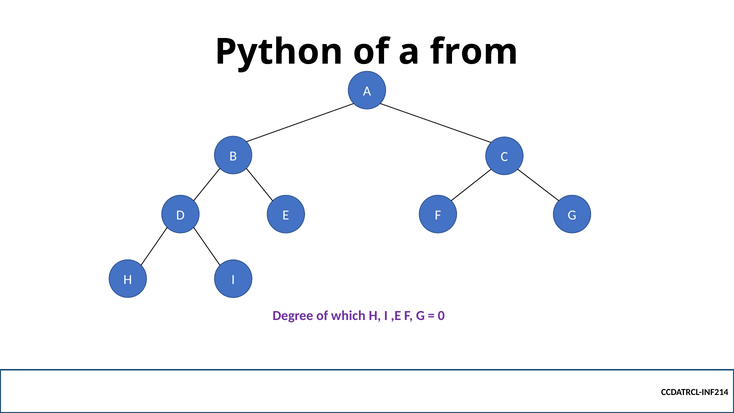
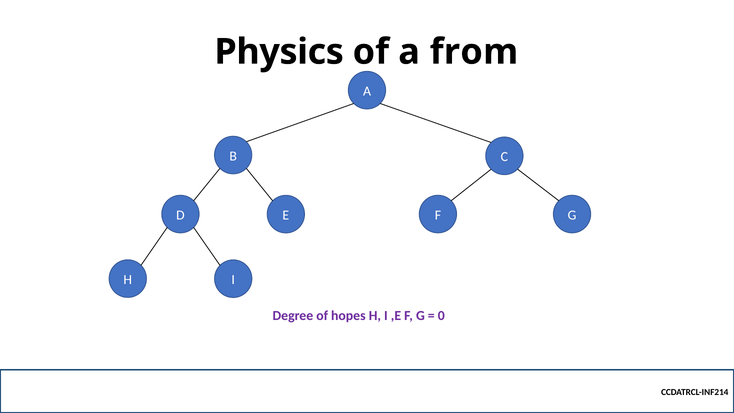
Python: Python -> Physics (279, 52)
which: which -> hopes (348, 316)
